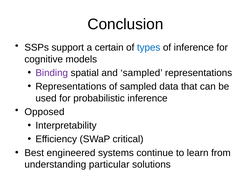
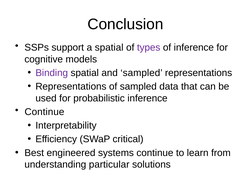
a certain: certain -> spatial (109, 48)
types colour: blue -> purple (149, 48)
Opposed: Opposed -> Continue (44, 112)
